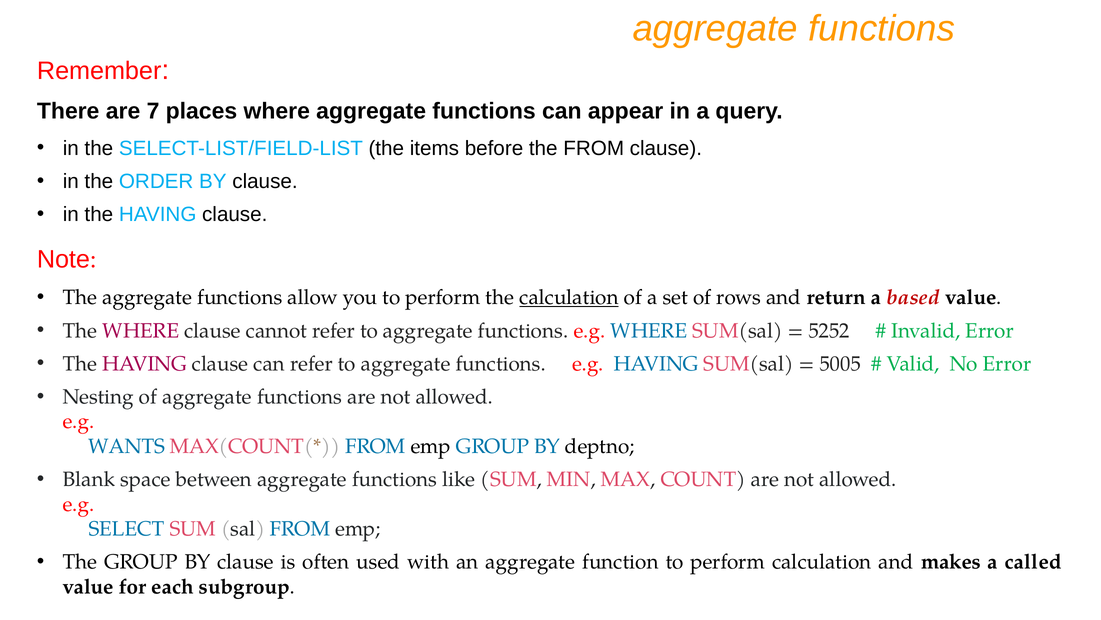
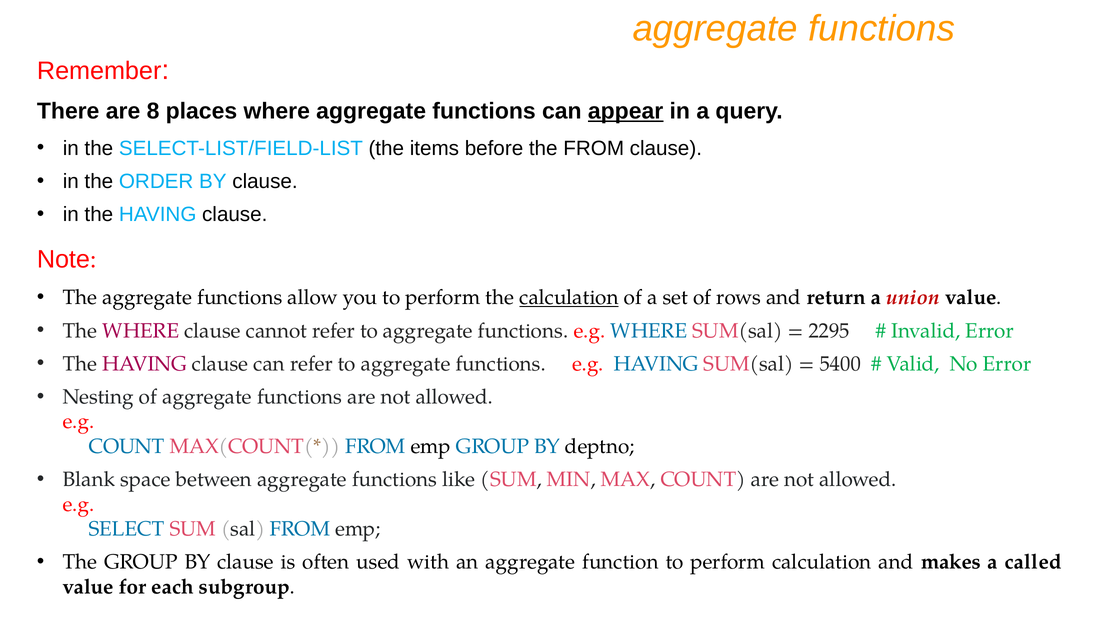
7: 7 -> 8 (153, 111)
appear underline: none -> present (626, 111)
based: based -> union (913, 297)
5252: 5252 -> 2295 (829, 330)
5005: 5005 -> 5400 (840, 363)
WANTS: WANTS -> COUNT (127, 446)
